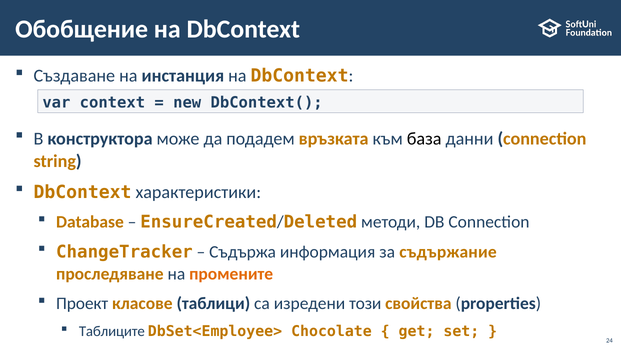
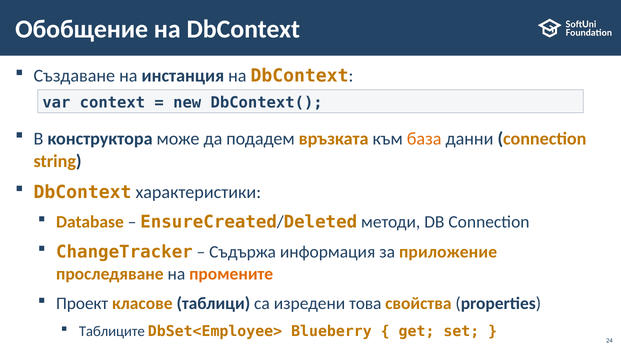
база colour: black -> orange (424, 139)
съдържание: съдържание -> приложение (448, 252)
този: този -> това (365, 304)
Chocolate: Chocolate -> Blueberry (331, 332)
